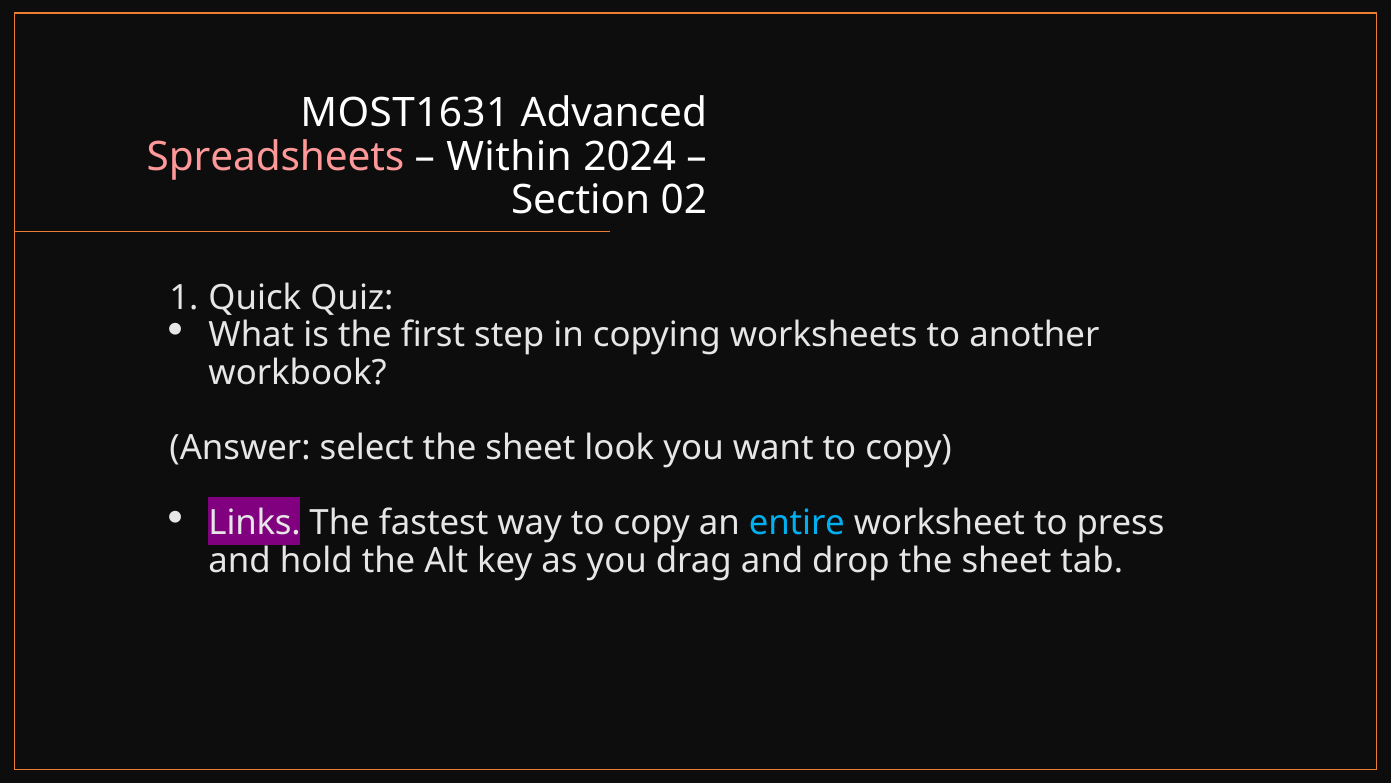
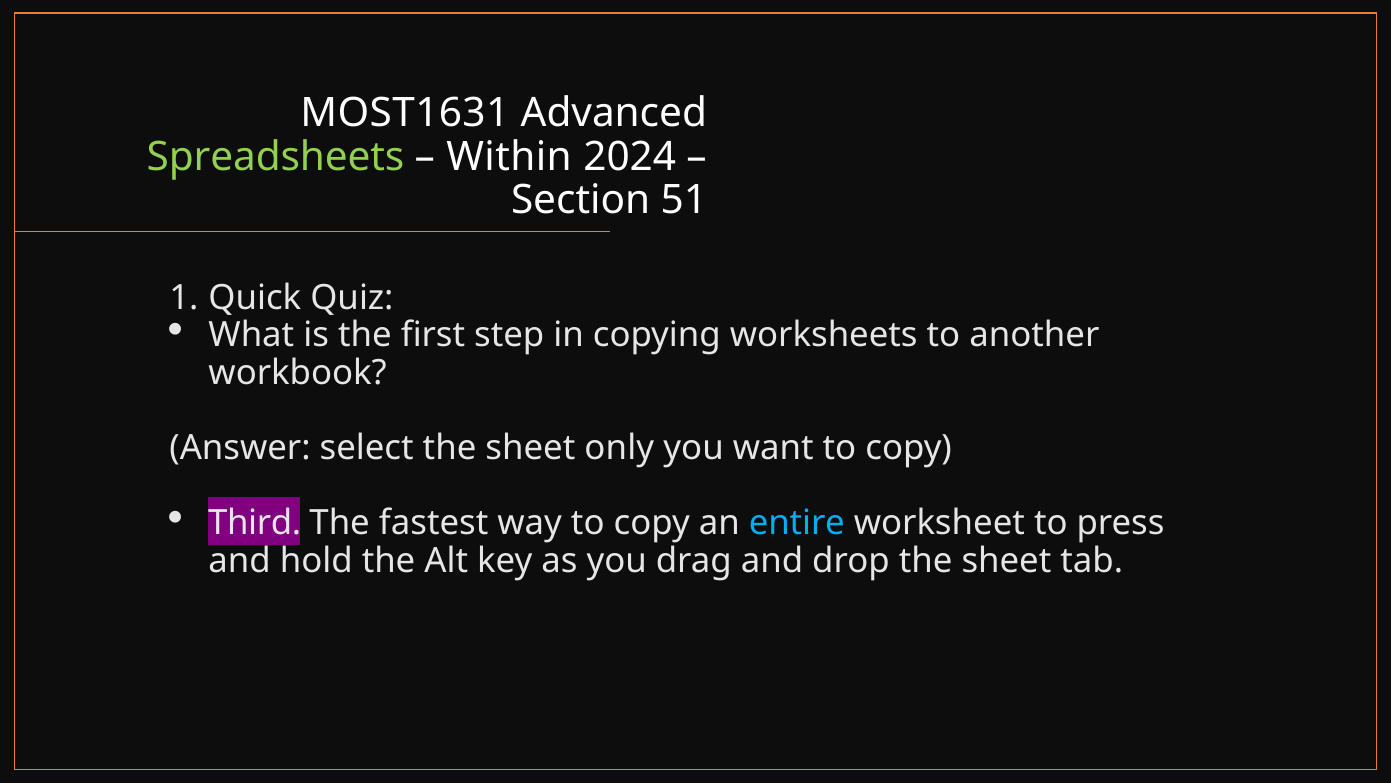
Spreadsheets colour: pink -> light green (276, 157)
02: 02 -> 51 (684, 200)
look: look -> only (619, 448)
Links: Links -> Third (255, 523)
